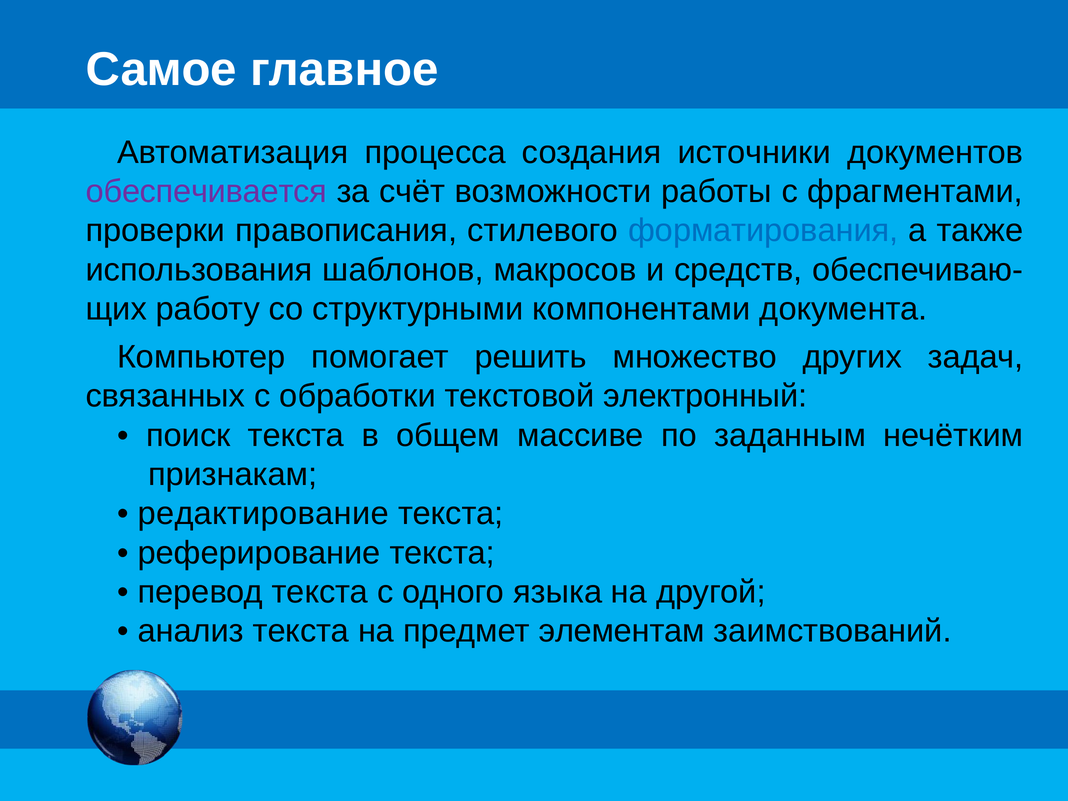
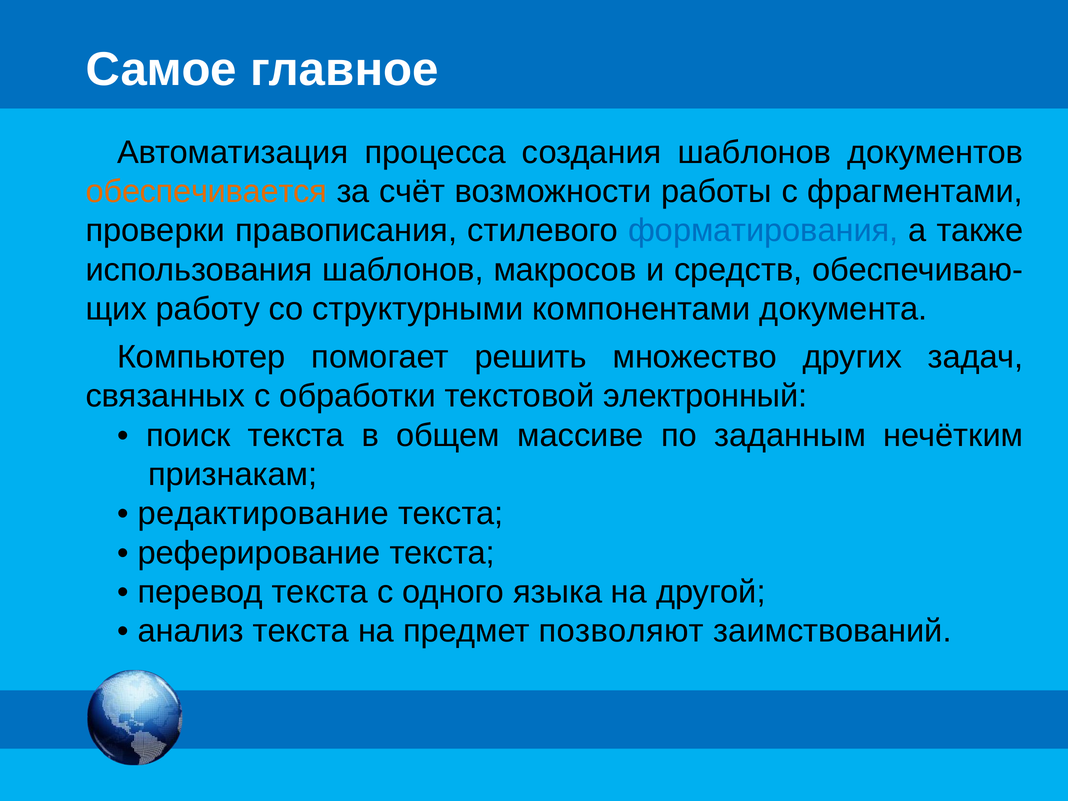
создания источники: источники -> шаблонов (754, 152)
обеспечивается colour: purple -> orange (206, 192)
элементам: элементам -> позволяют (621, 631)
